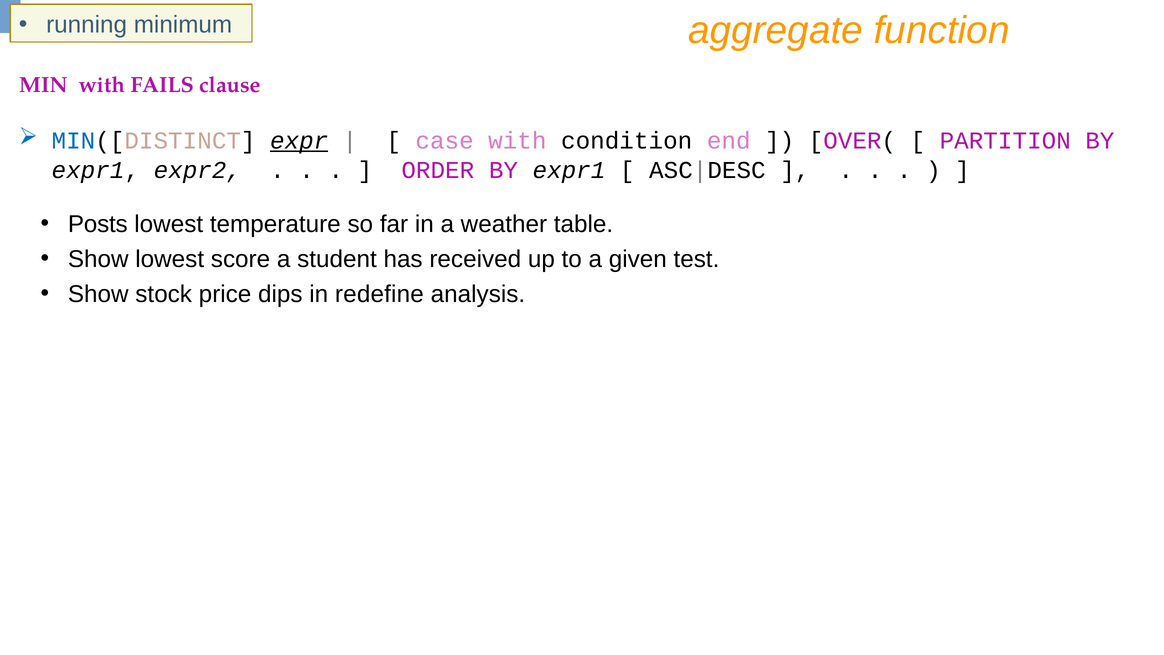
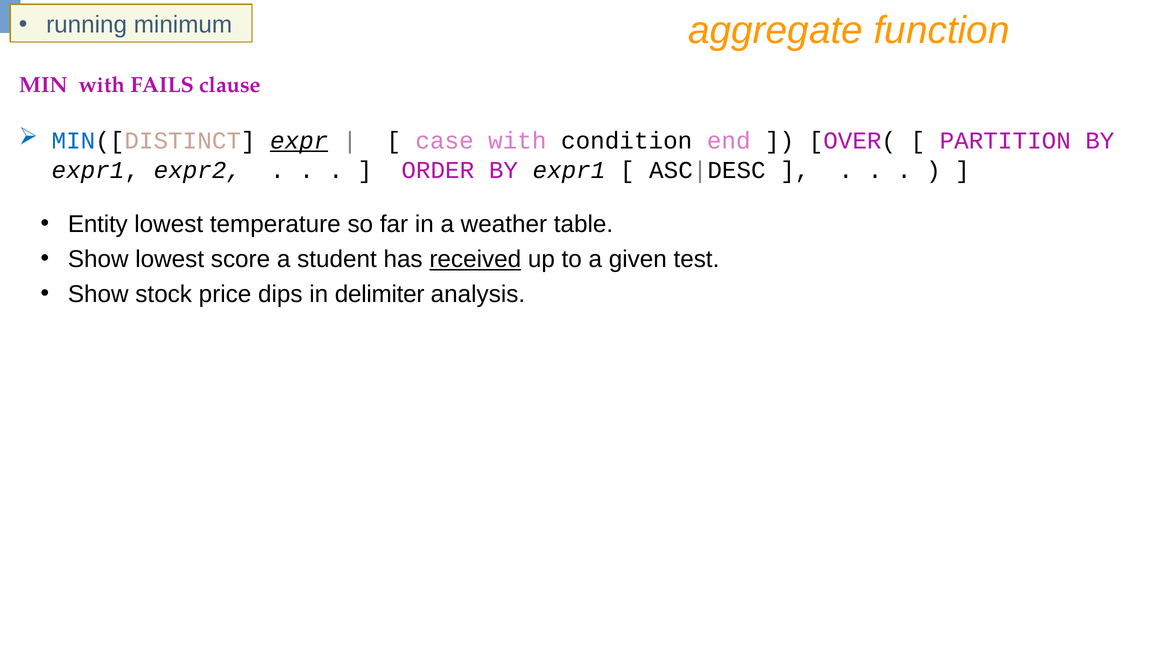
Posts: Posts -> Entity (98, 224)
received underline: none -> present (475, 259)
redefine: redefine -> delimiter (380, 294)
